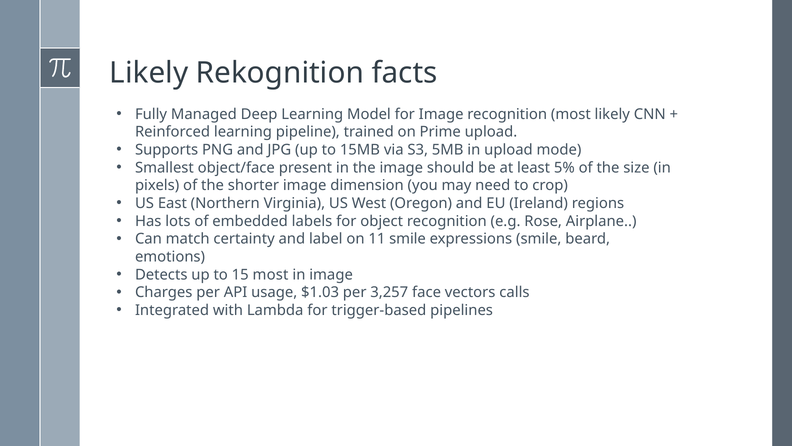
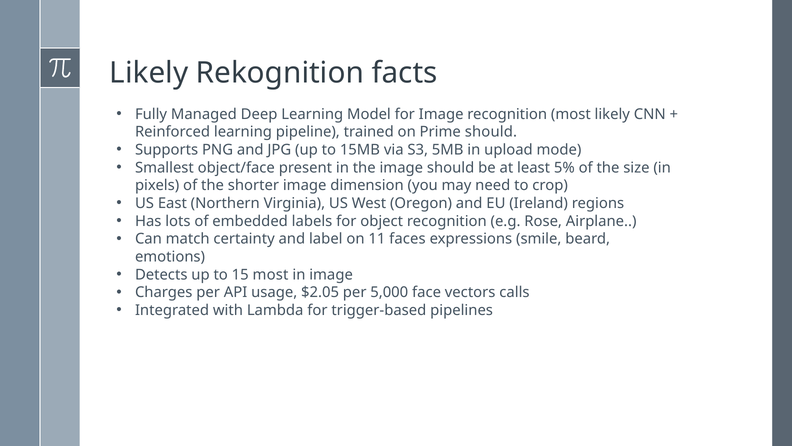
Prime upload: upload -> should (491, 132)
11 smile: smile -> faces (407, 239)
$1.03: $1.03 -> $2.05 (320, 292)
3,257: 3,257 -> 5,000 (389, 292)
